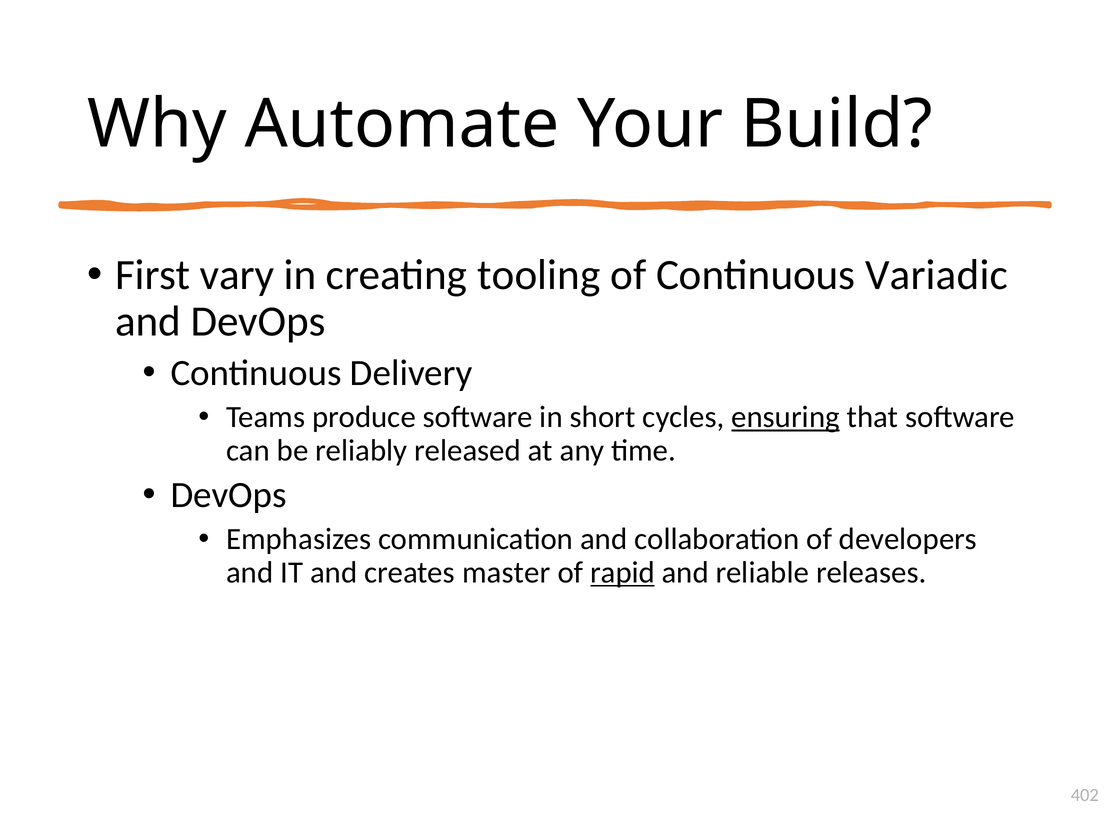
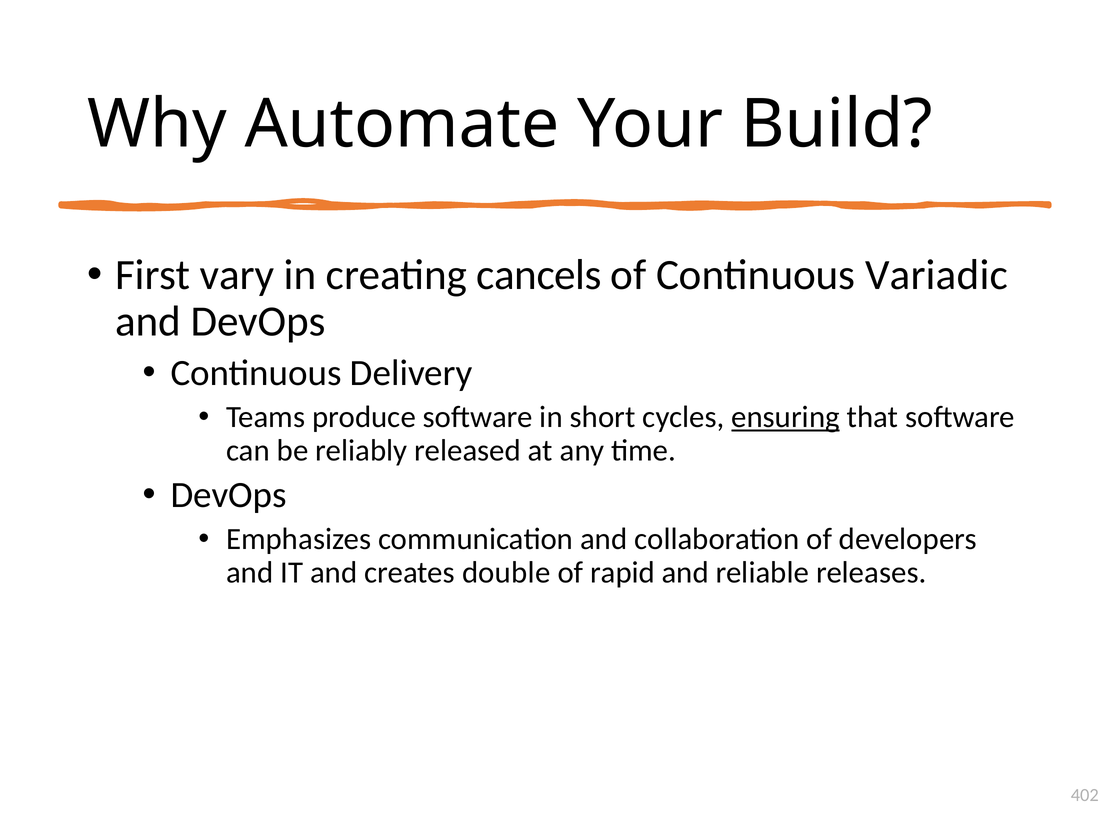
tooling: tooling -> cancels (539, 275)
master: master -> double (506, 572)
rapid underline: present -> none (623, 572)
